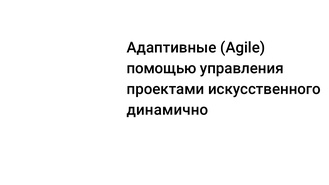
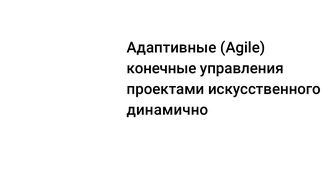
помощью: помощью -> конечные (162, 68)
